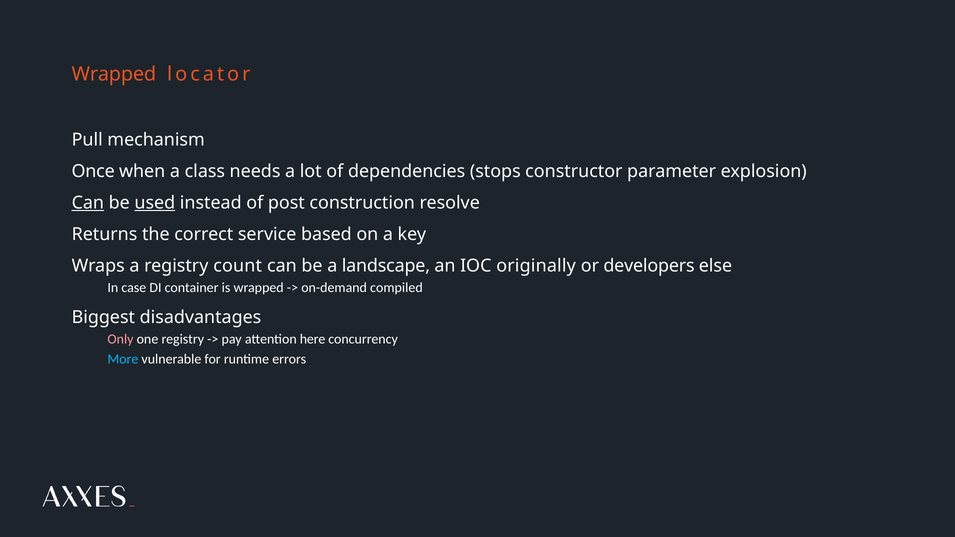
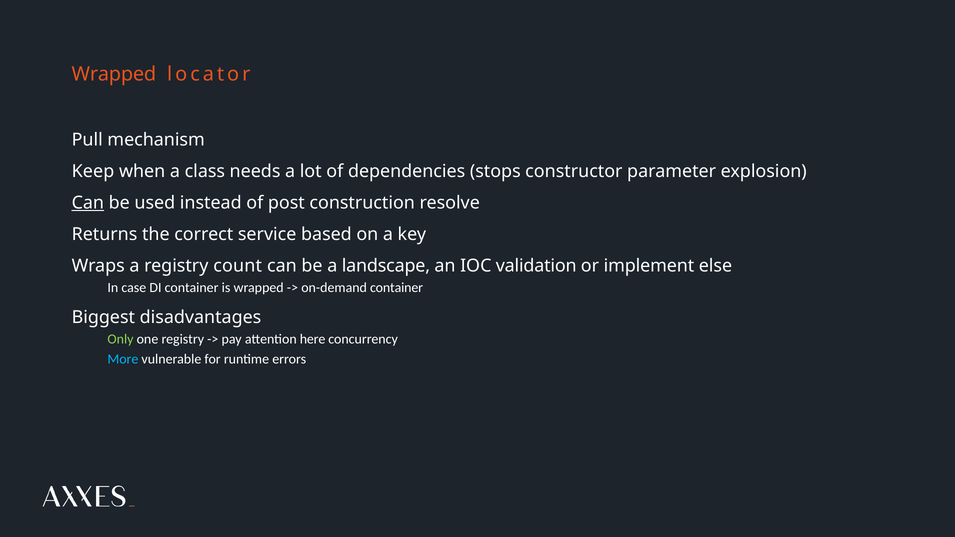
Once: Once -> Keep (93, 172)
used underline: present -> none (155, 203)
originally: originally -> validation (536, 266)
developers: developers -> implement (649, 266)
on-demand compiled: compiled -> container (397, 288)
Only colour: pink -> light green (120, 339)
